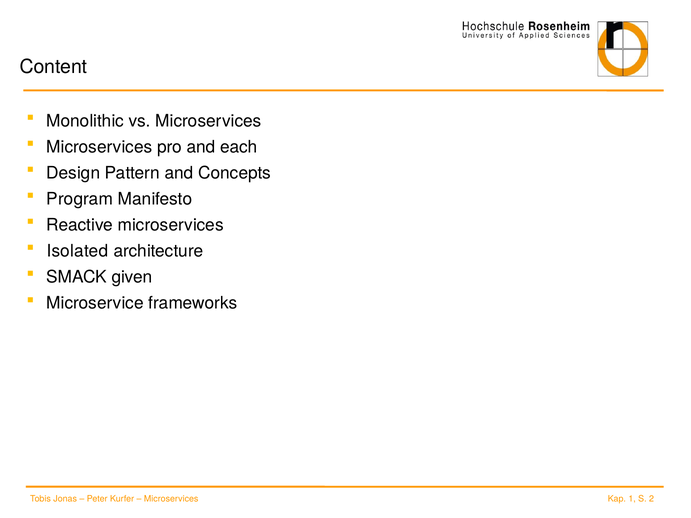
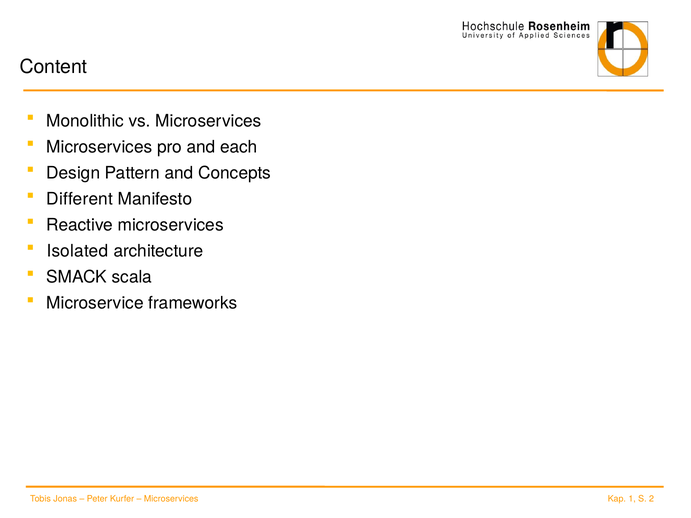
Program: Program -> Different (80, 199)
given: given -> scala (132, 277)
